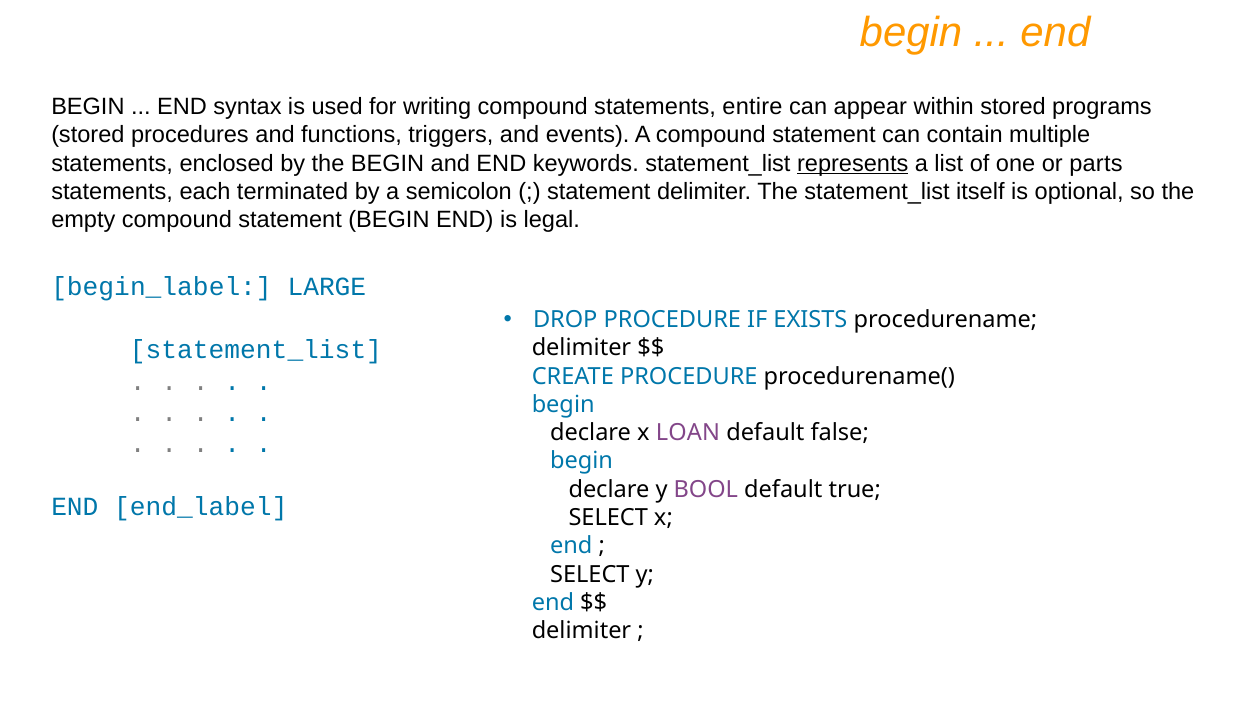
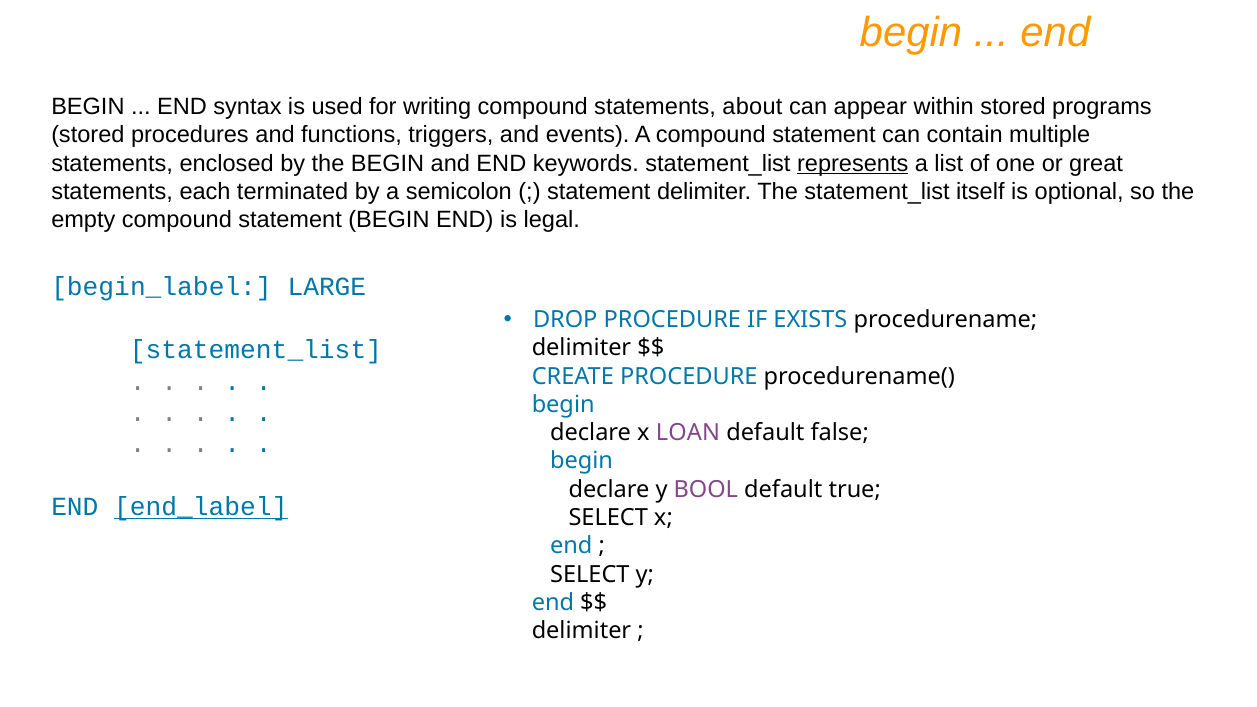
entire: entire -> about (752, 107)
parts: parts -> great (1096, 163)
end_label underline: none -> present (201, 507)
